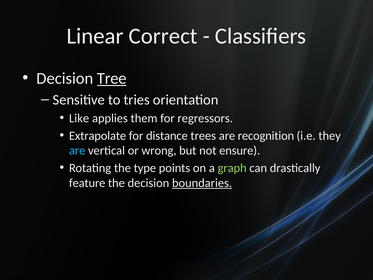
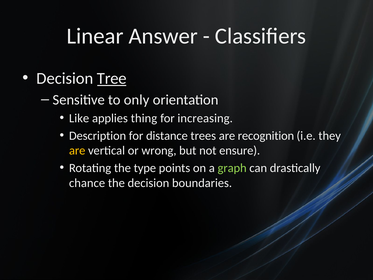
Correct: Correct -> Answer (163, 36)
tries: tries -> only (137, 100)
them: them -> thing (144, 118)
regressors: regressors -> increasing (205, 118)
Extrapolate: Extrapolate -> Description (98, 136)
are colour: light blue -> yellow (77, 150)
feature: feature -> chance (87, 183)
boundaries underline: present -> none (202, 183)
